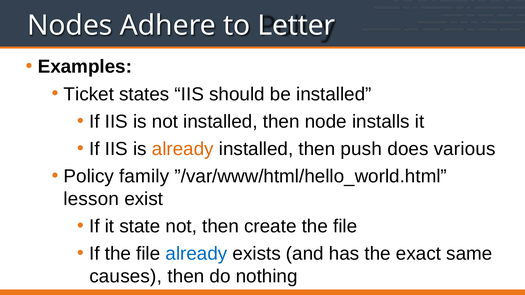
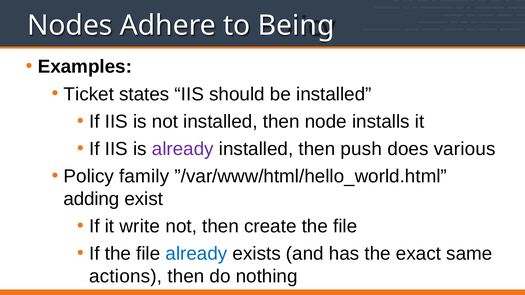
Letter: Letter -> Being (296, 26)
already colour: orange -> purple (183, 149)
lesson: lesson -> adding (92, 199)
state: state -> write (140, 227)
causes: causes -> actions (126, 277)
